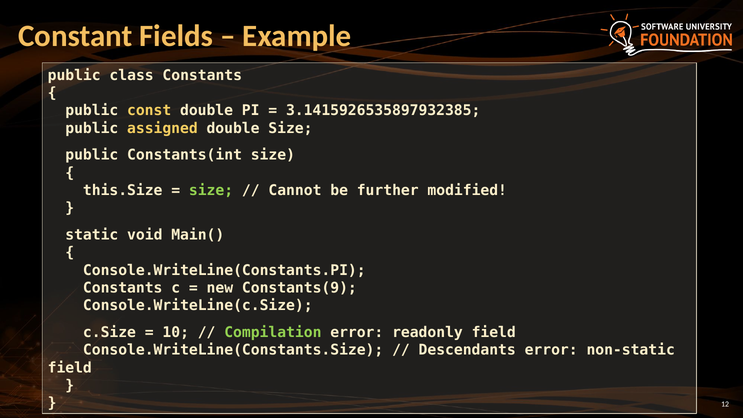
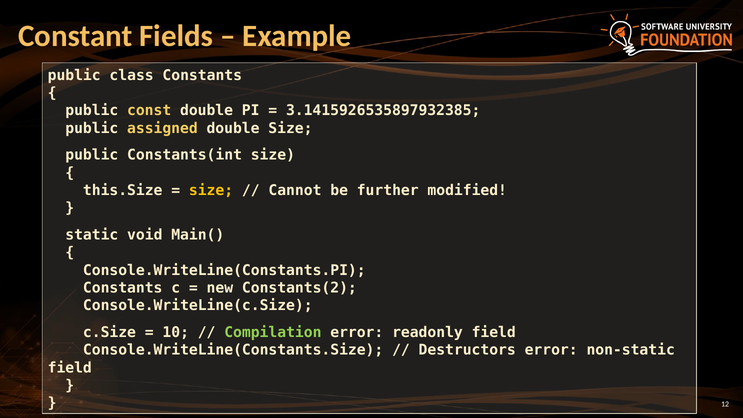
size colour: light green -> yellow (211, 190)
Constants(9: Constants(9 -> Constants(2 (299, 288)
Descendants: Descendants -> Destructors (467, 350)
